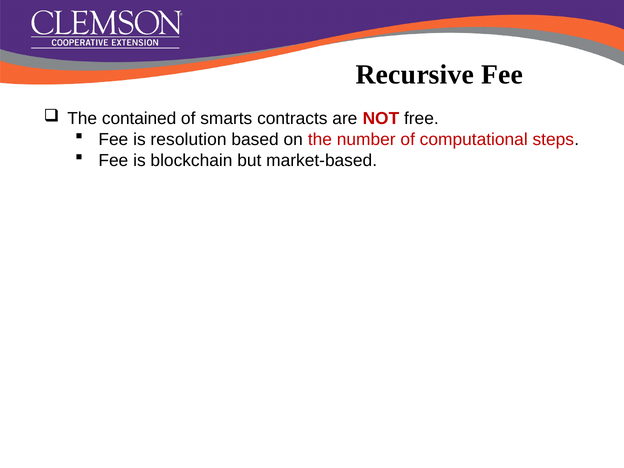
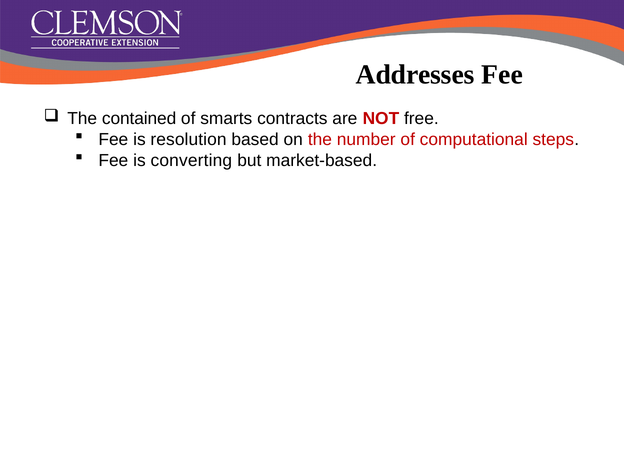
Recursive: Recursive -> Addresses (415, 75)
blockchain: blockchain -> converting (191, 160)
